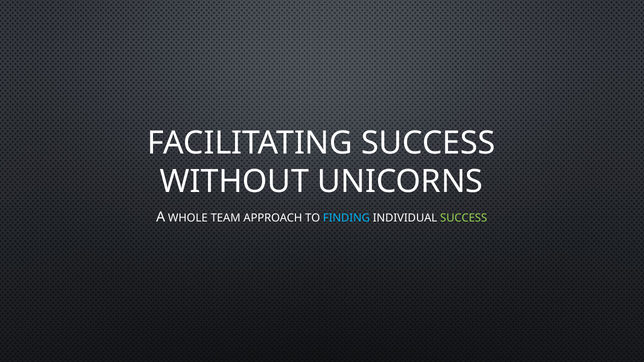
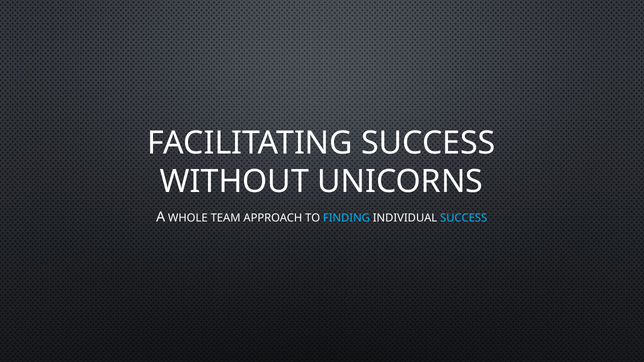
SUCCESS colour: light green -> light blue (464, 218)
